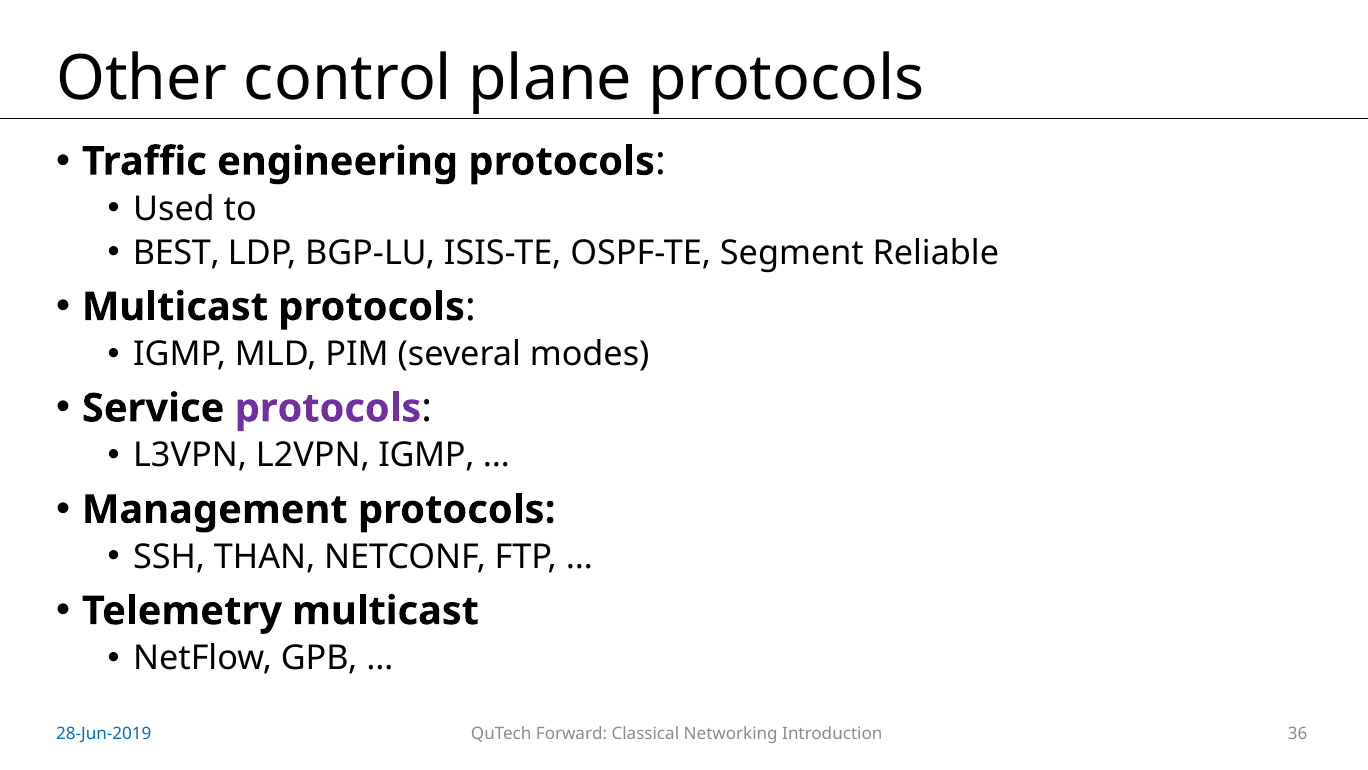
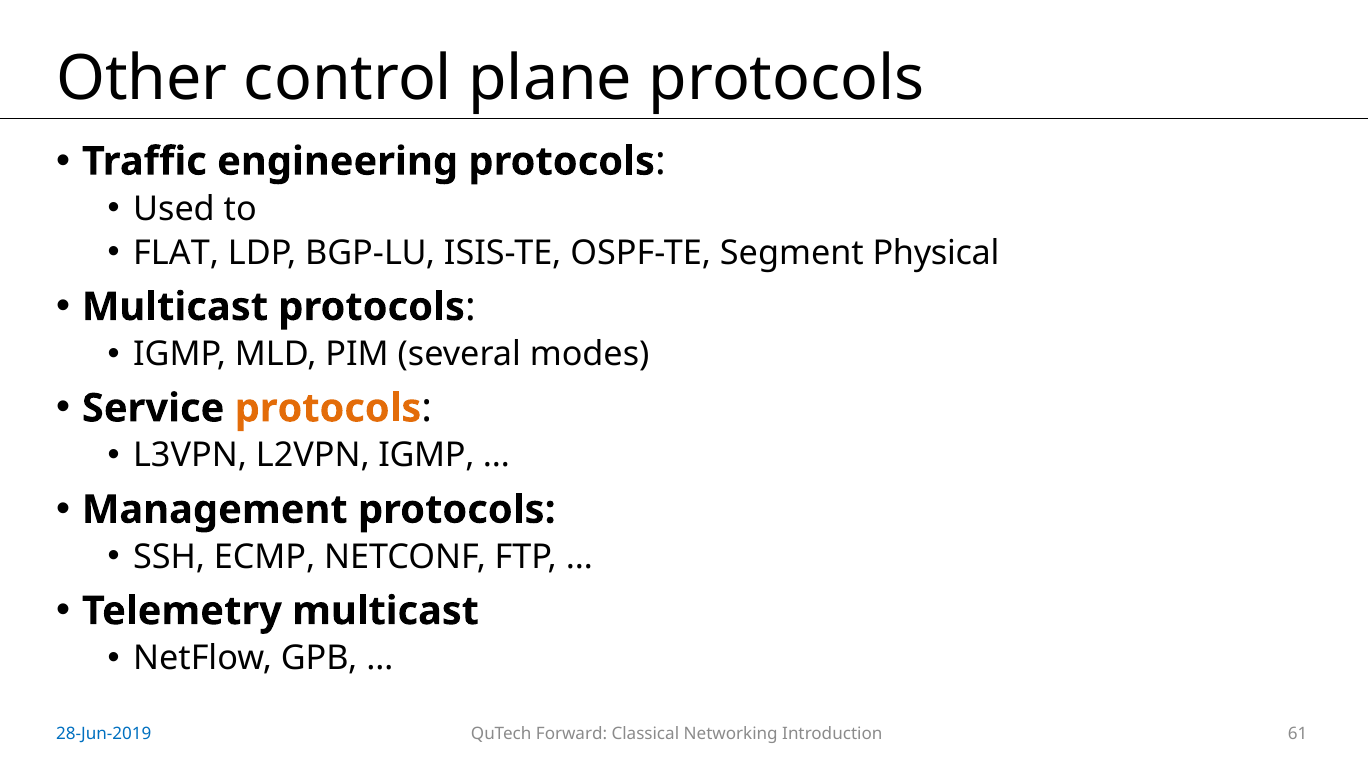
BEST: BEST -> FLAT (176, 253)
Reliable: Reliable -> Physical (936, 253)
protocols colour: purple -> orange (328, 408)
THAN: THAN -> ECMP (265, 557)
36: 36 -> 61 (1298, 733)
